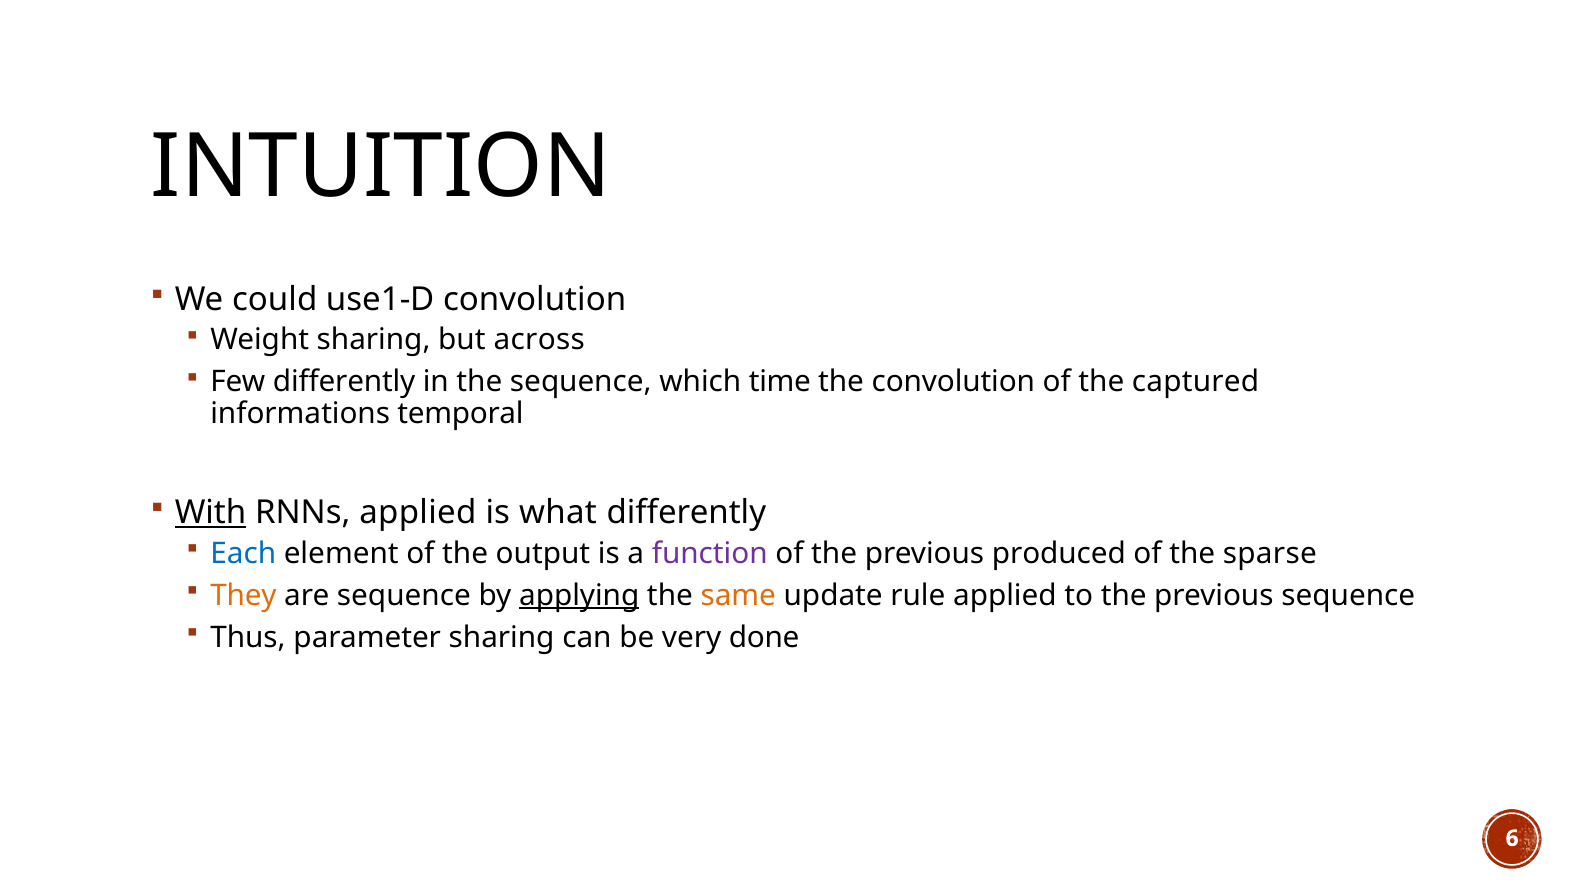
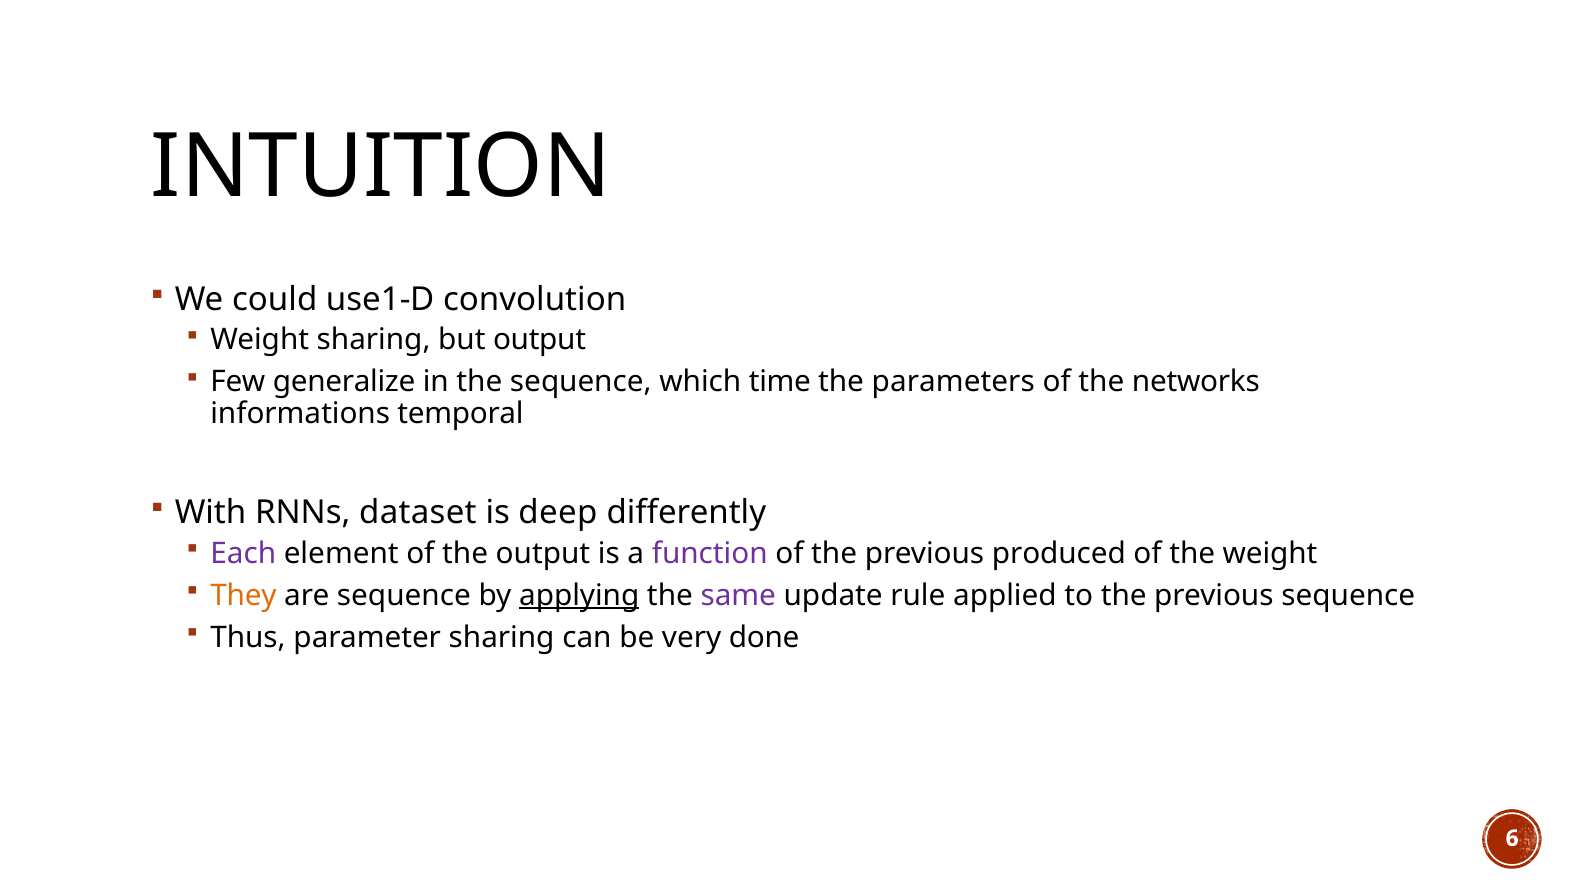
but across: across -> output (540, 340)
Few differently: differently -> generalize (344, 382)
the convolution: convolution -> parameters (953, 382)
captured: captured -> networks (1196, 382)
With underline: present -> none (211, 513)
RNNs applied: applied -> dataset (418, 513)
what: what -> deep (558, 513)
Each colour: blue -> purple (243, 554)
the sparse: sparse -> weight (1270, 554)
same colour: orange -> purple (738, 596)
